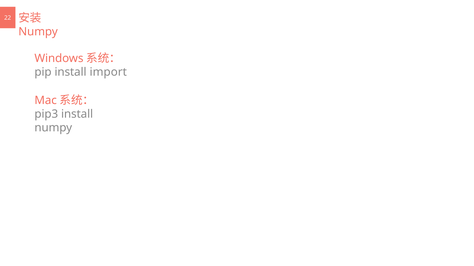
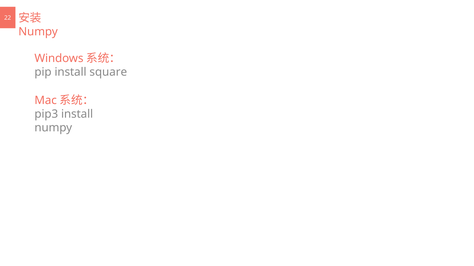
import: import -> square (108, 72)
